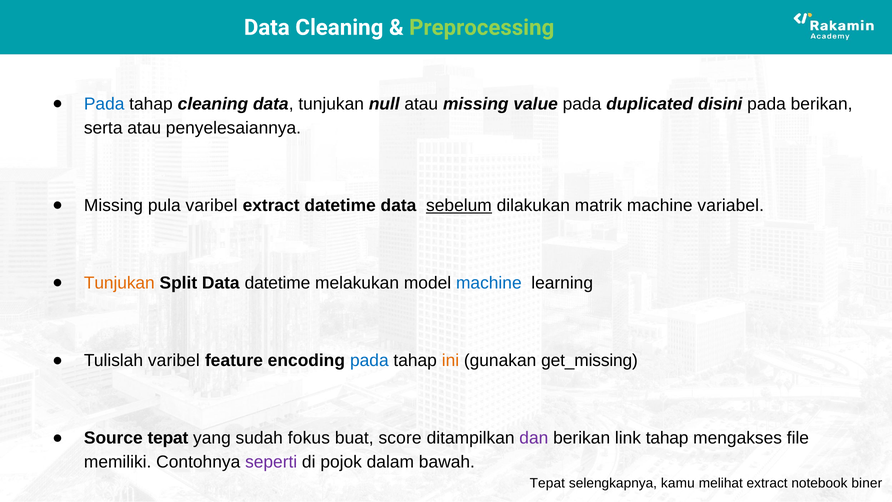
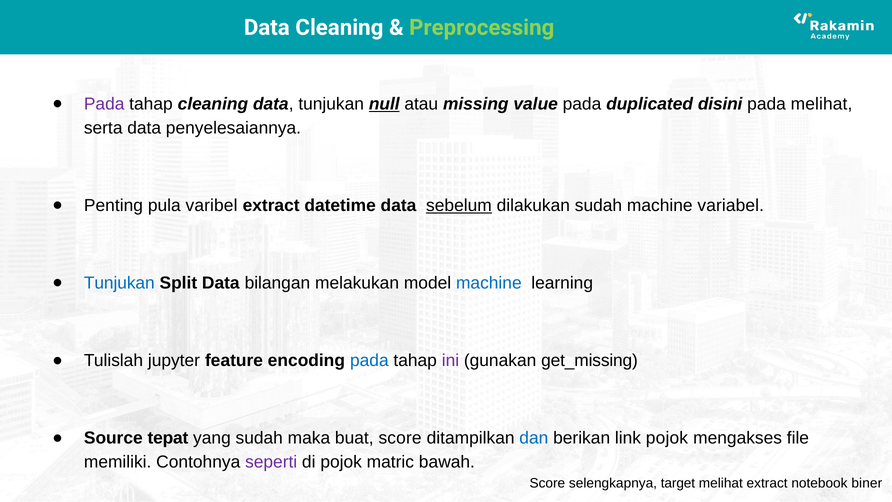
Pada colour: blue -> purple (104, 104)
null underline: none -> present (384, 104)
pada berikan: berikan -> melihat (822, 104)
serta atau: atau -> data (144, 128)
Missing: Missing -> Penting (113, 205)
dilakukan matrik: matrik -> sudah (598, 205)
Tunjukan colour: orange -> blue (119, 283)
Data datetime: datetime -> bilangan (277, 283)
Tulislah varibel: varibel -> jupyter (174, 361)
ini colour: orange -> purple (450, 361)
fokus: fokus -> maka (309, 438)
dan colour: purple -> blue (534, 438)
link tahap: tahap -> pojok (667, 438)
dalam: dalam -> matric (390, 462)
Tepat: Tepat -> Score (547, 483)
kamu: kamu -> target (678, 483)
